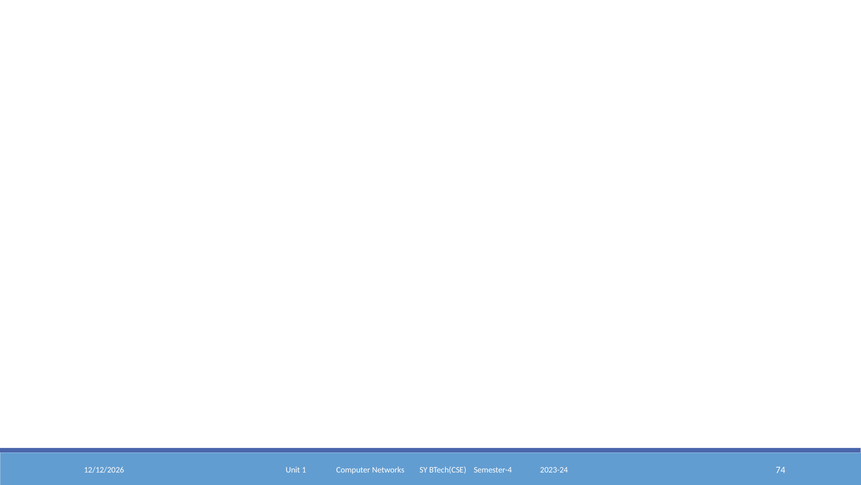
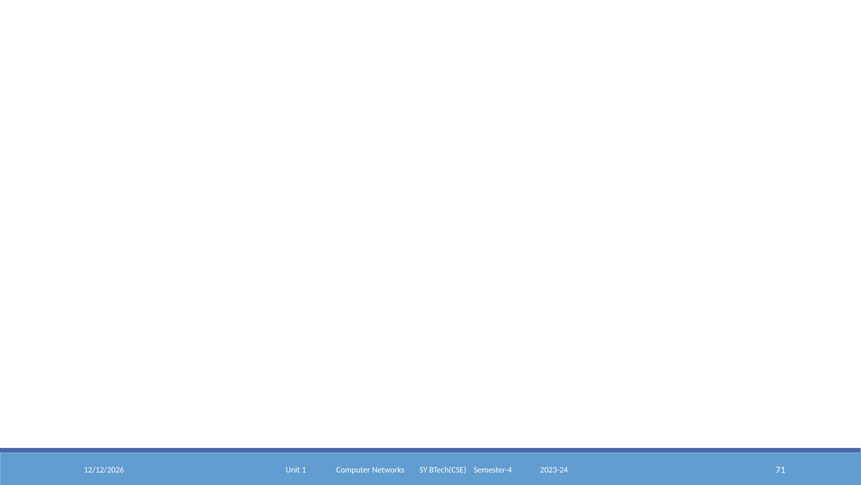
74: 74 -> 71 (781, 470)
